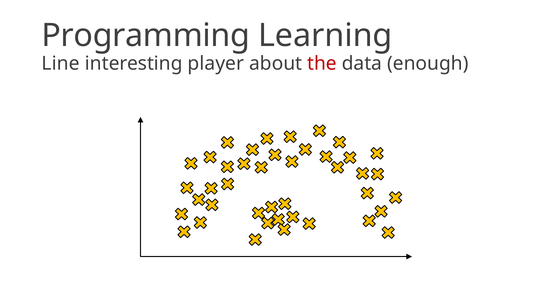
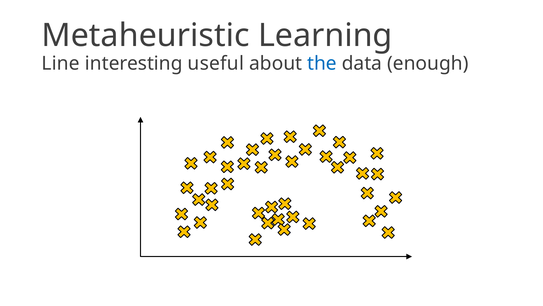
Programming: Programming -> Metaheuristic (146, 35)
player: player -> useful (216, 63)
the colour: red -> blue (322, 63)
